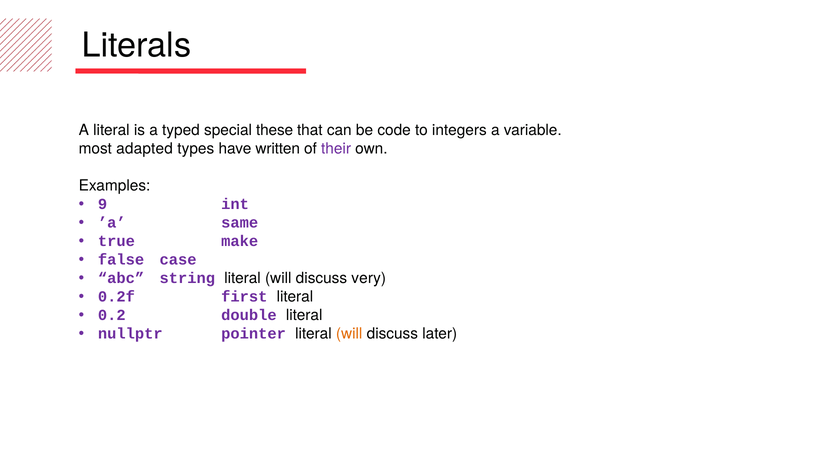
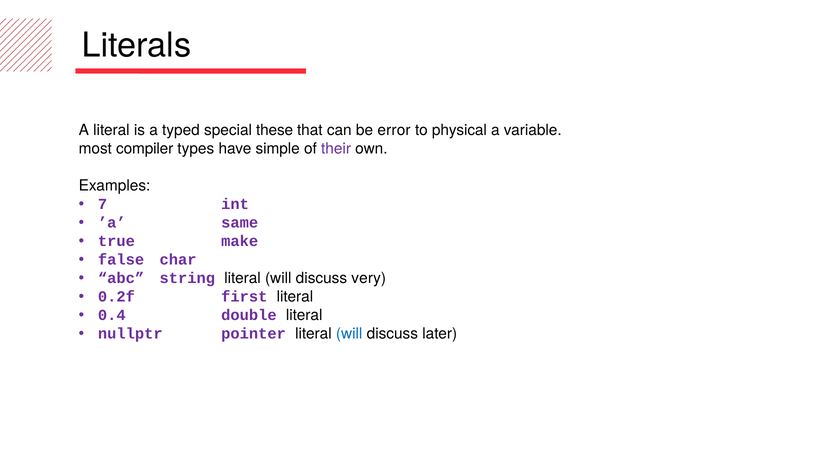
code: code -> error (394, 130)
integers: integers -> physical (459, 130)
adapted: adapted -> compiler (145, 149)
written: written -> simple (278, 149)
9: 9 -> 7 (103, 204)
case: case -> char (178, 259)
0.2: 0.2 -> 0.4 (112, 315)
will colour: orange -> blue (349, 333)
